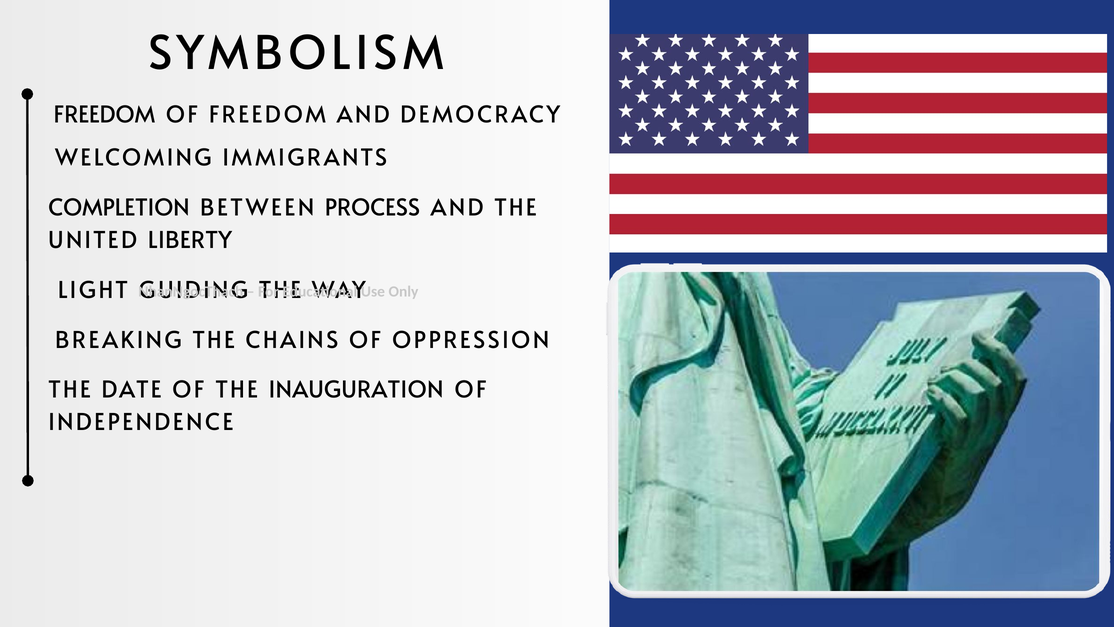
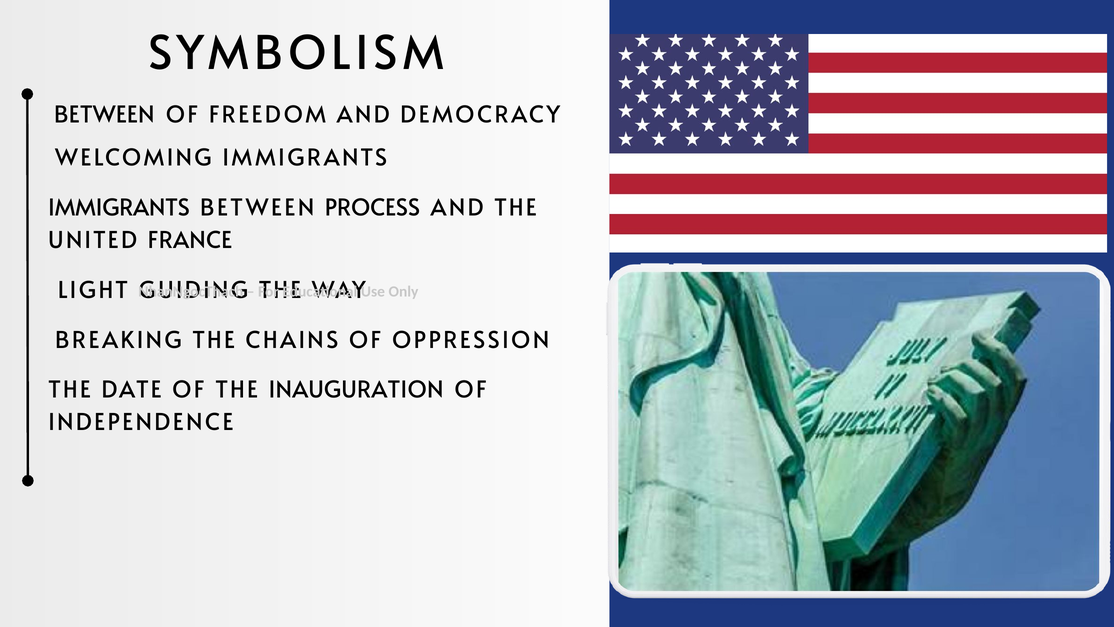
FREEDOM: FREEDOM -> BETWEEN (104, 115)
COMPLETION: COMPLETION -> IMMIGRANTS (119, 208)
LIBERTY: LIBERTY -> FRANCE (190, 240)
